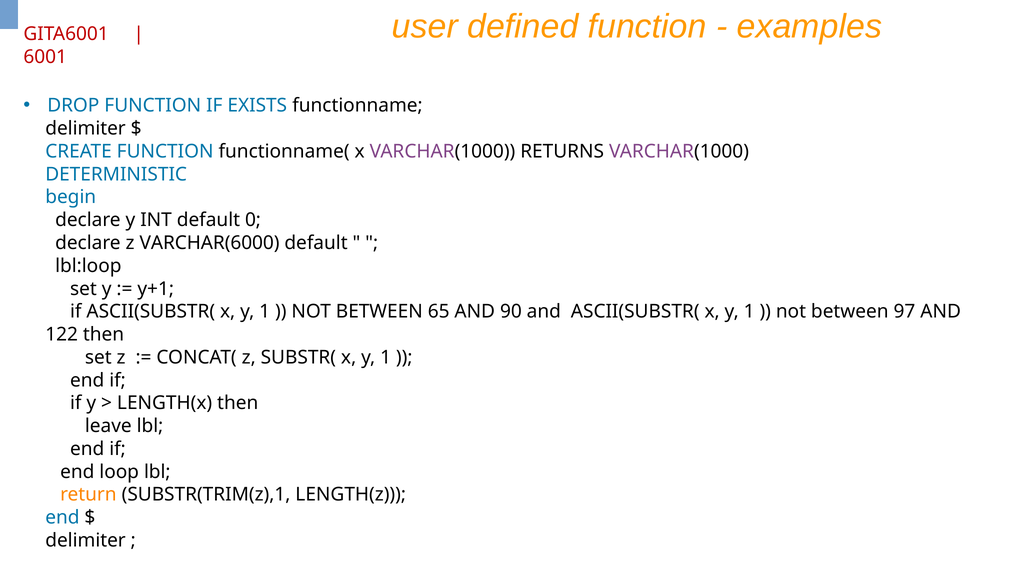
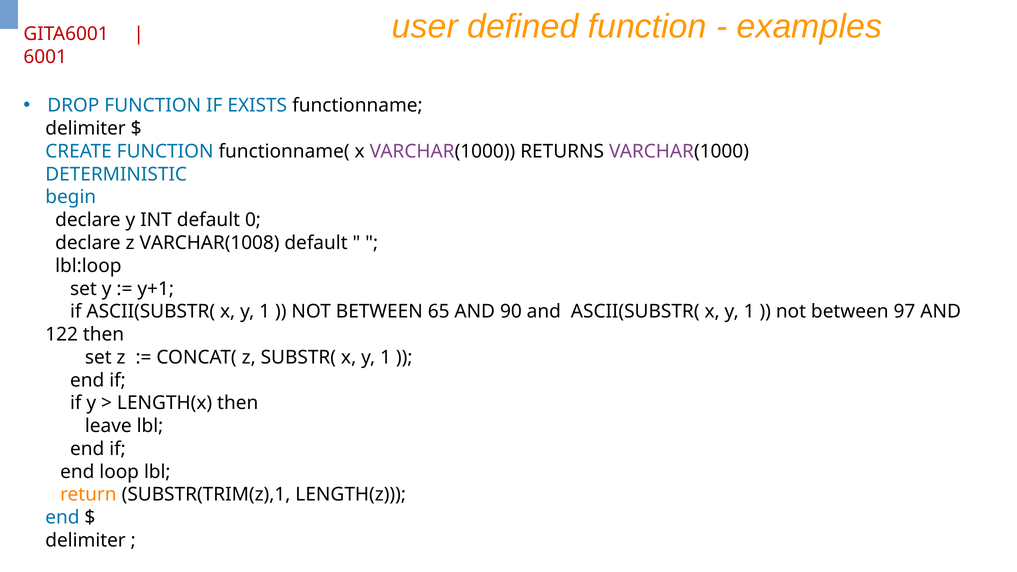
VARCHAR(6000: VARCHAR(6000 -> VARCHAR(1008 (210, 243)
